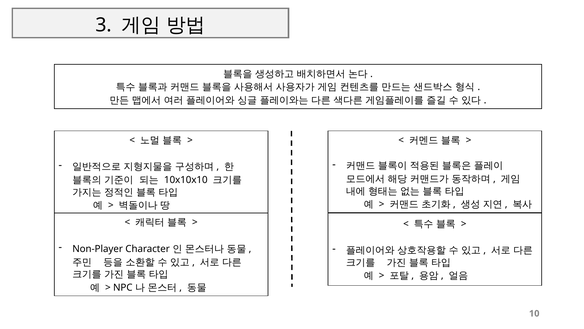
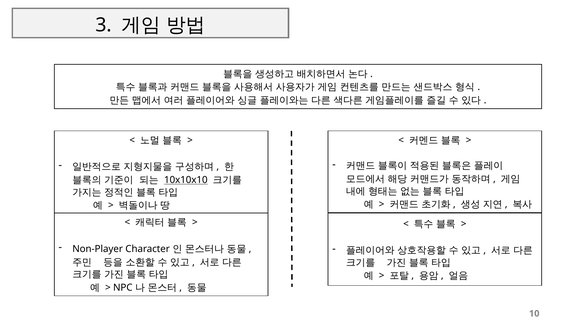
10x10x10 underline: none -> present (186, 180)
